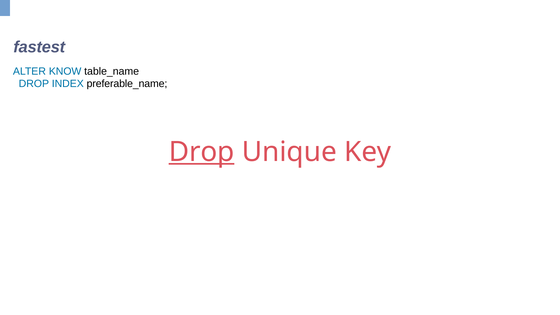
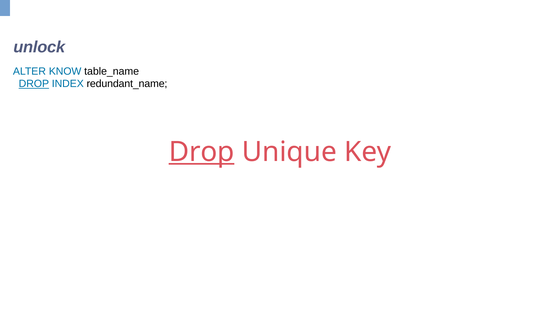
fastest: fastest -> unlock (39, 47)
DROP underline: none -> present (34, 84)
preferable_name: preferable_name -> redundant_name (127, 84)
